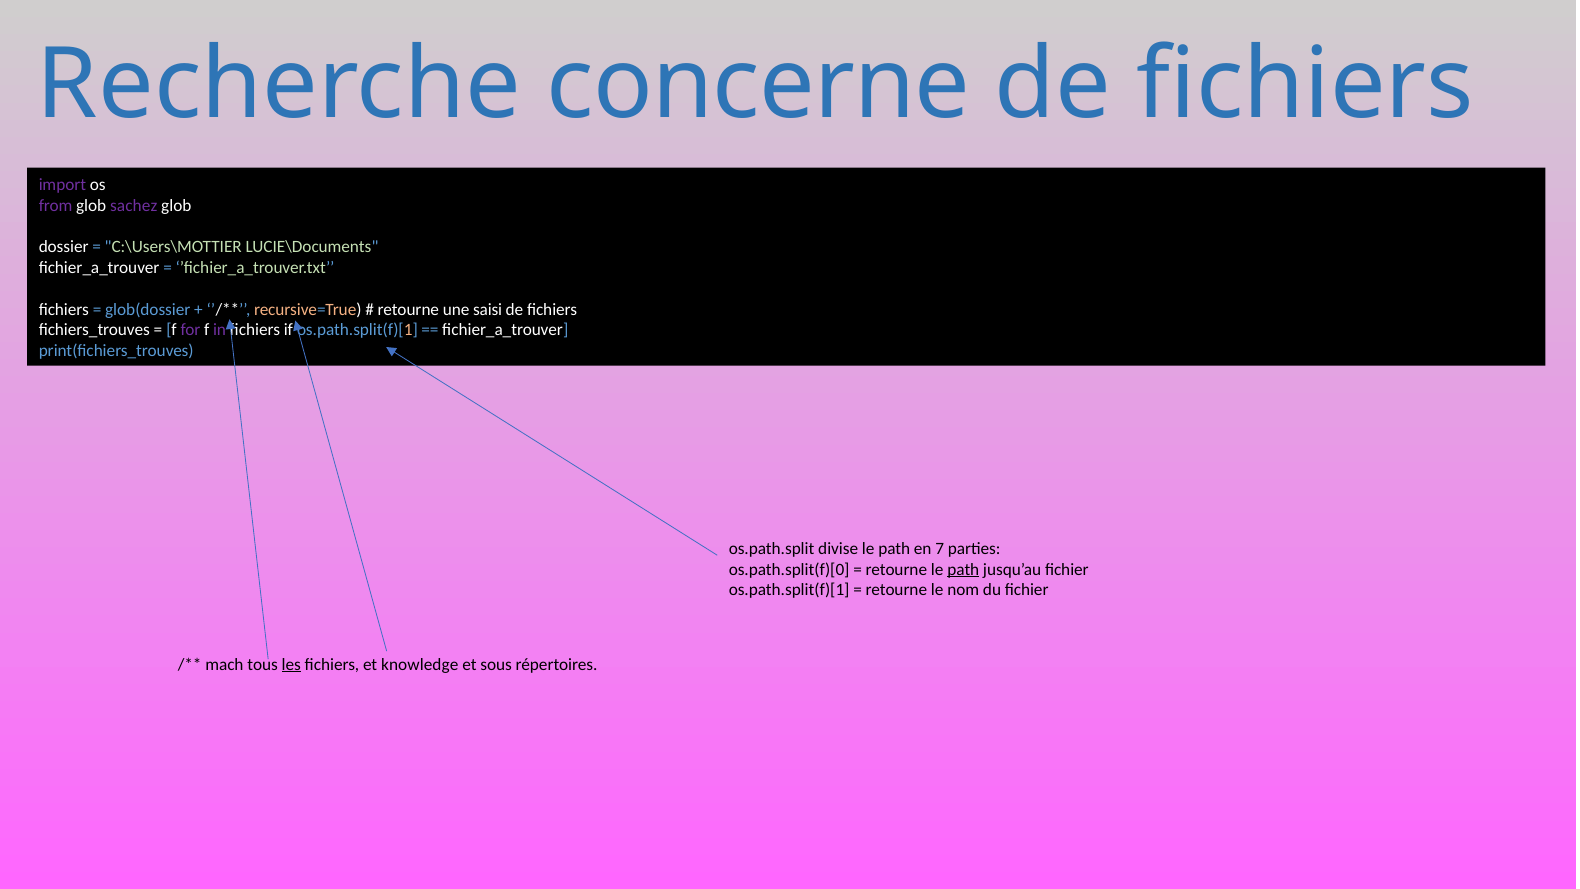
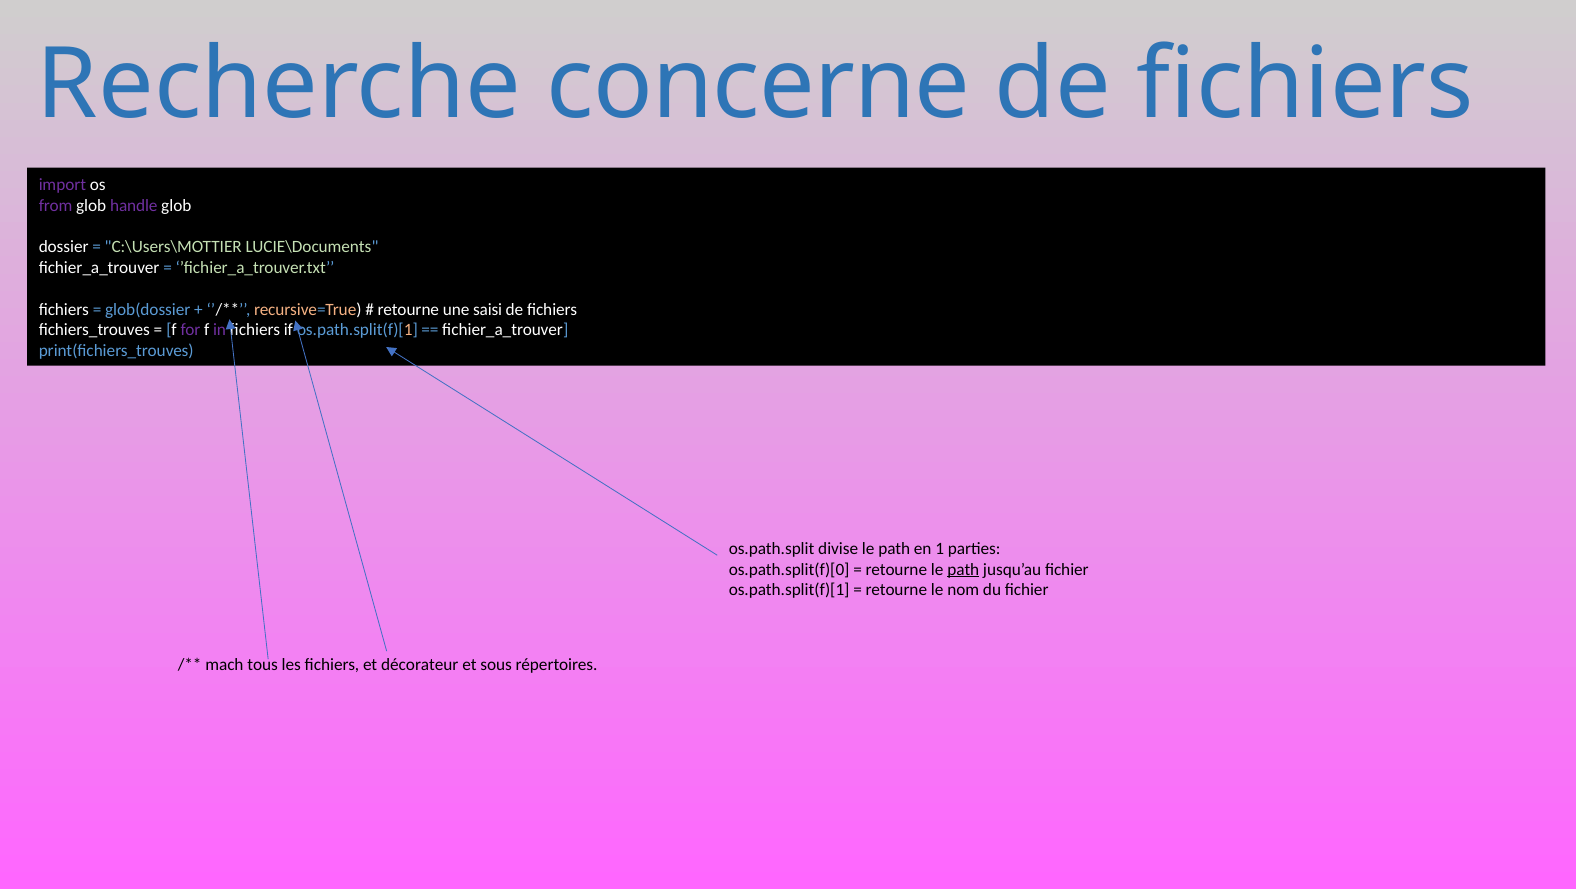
sachez: sachez -> handle (134, 206)
7: 7 -> 1 (940, 548)
les underline: present -> none (291, 664)
knowledge: knowledge -> décorateur (420, 664)
